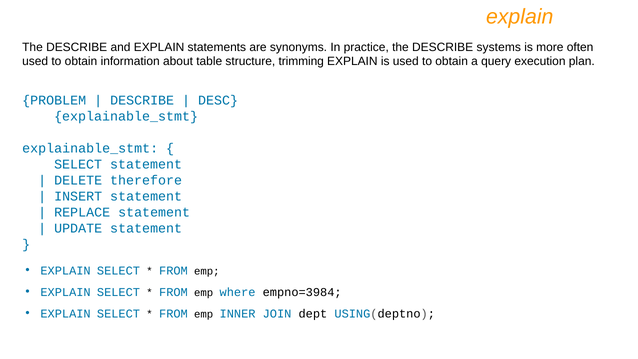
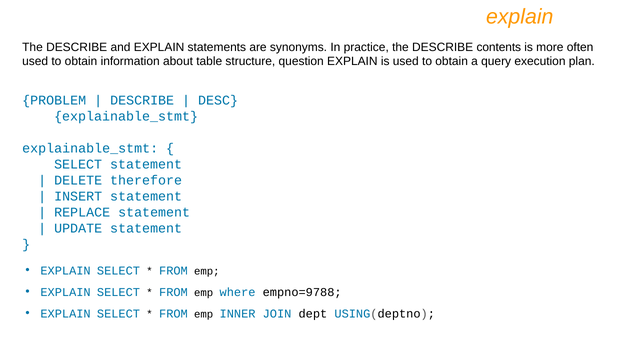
systems: systems -> contents (499, 47)
trimming: trimming -> question (301, 61)
empno=3984: empno=3984 -> empno=9788 (302, 292)
